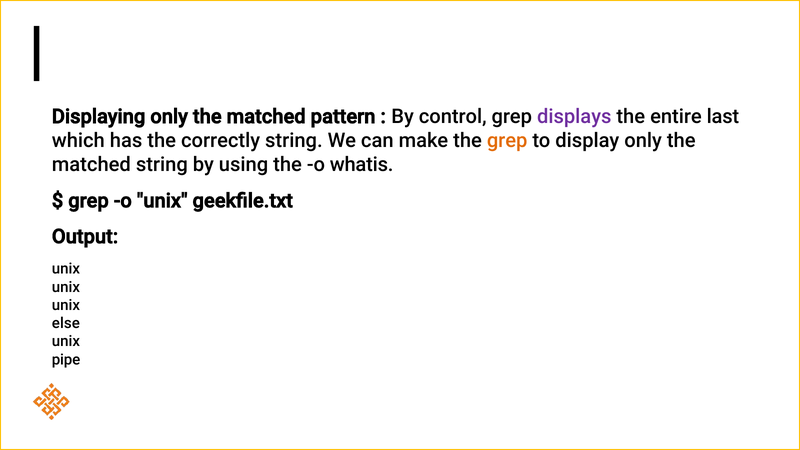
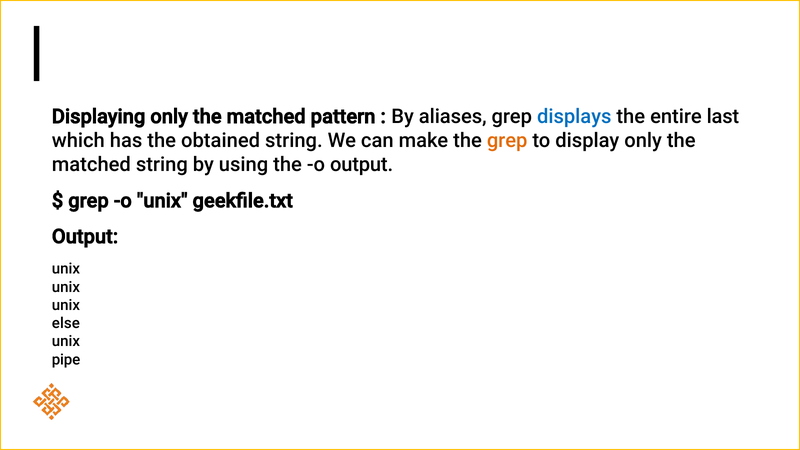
control: control -> aliases (453, 116)
displays colour: purple -> blue (574, 116)
correctly: correctly -> obtained (221, 141)
o whatis: whatis -> output (362, 165)
